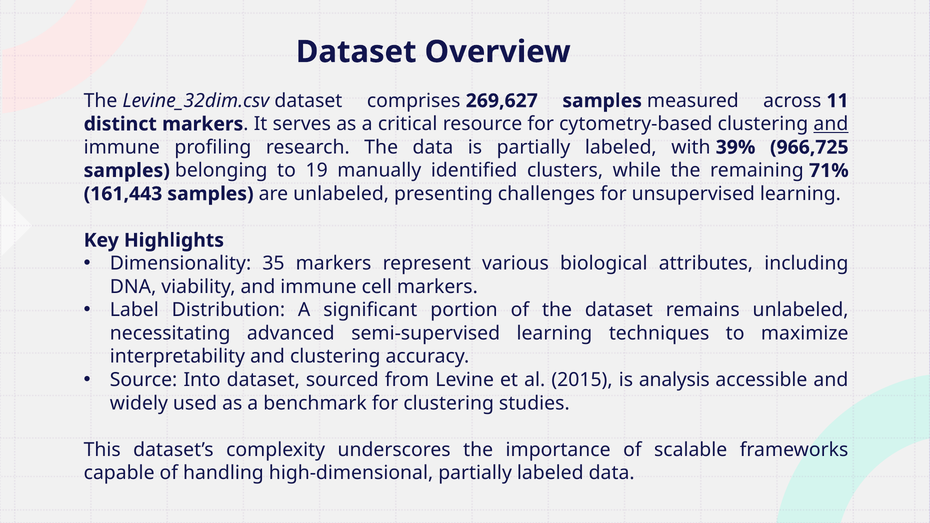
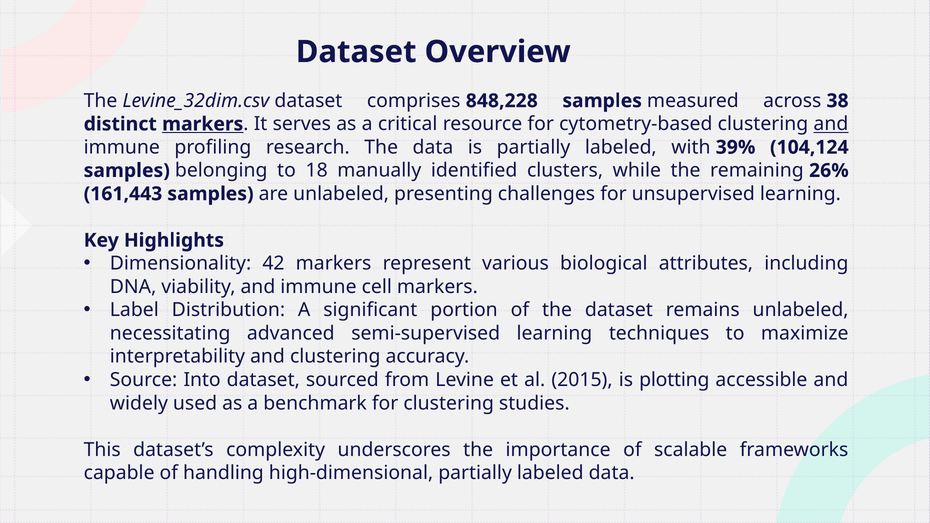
269,627: 269,627 -> 848,228 (502, 101)
11: 11 -> 38 (838, 101)
markers underline: none -> present (203, 124)
966,725: 966,725 -> 104,124 (809, 147)
19: 19 -> 18 (317, 171)
71%: 71% -> 26% (829, 171)
35: 35 -> 42 (273, 264)
analysis: analysis -> plotting (674, 380)
